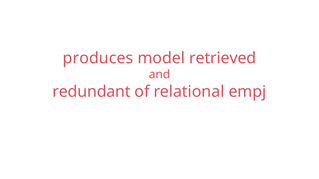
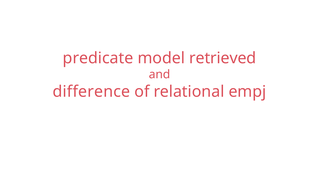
produces: produces -> predicate (98, 58)
redundant: redundant -> difference (91, 92)
